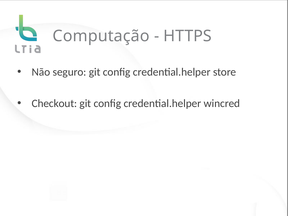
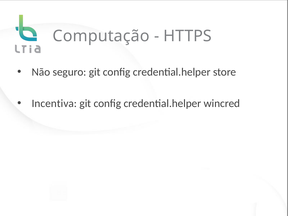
Checkout: Checkout -> Incentiva (54, 103)
